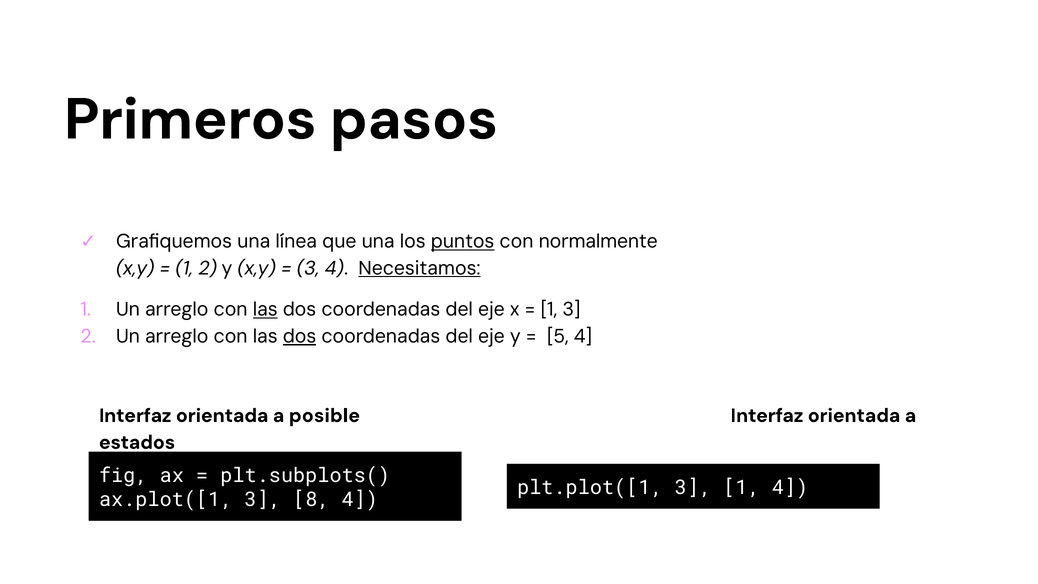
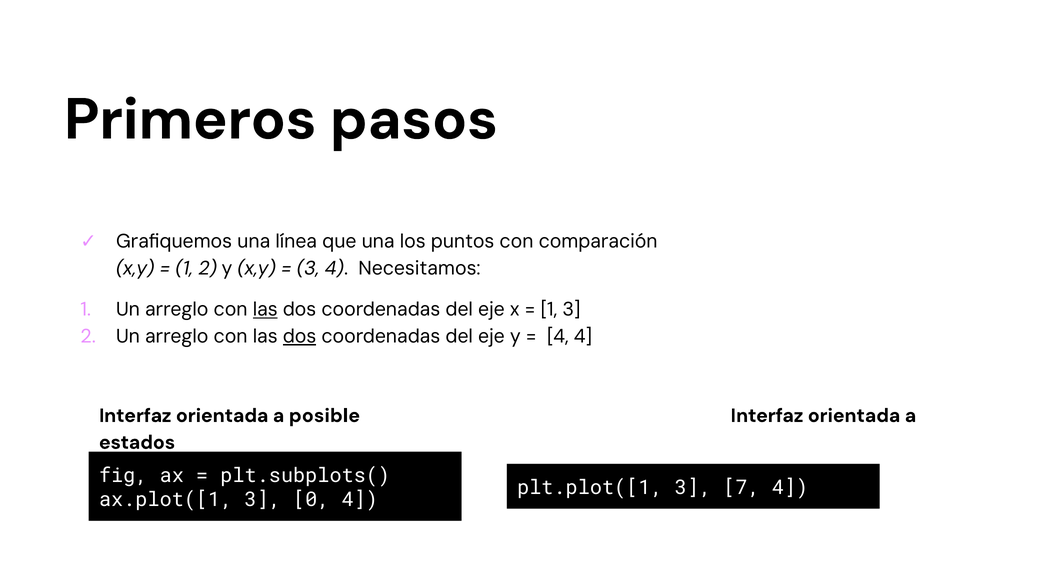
puntos underline: present -> none (463, 241)
normalmente: normalmente -> comparación (598, 241)
Necesitamos underline: present -> none (419, 268)
5: 5 -> 4 (558, 336)
3 1: 1 -> 7 (742, 488)
8: 8 -> 0 (311, 500)
